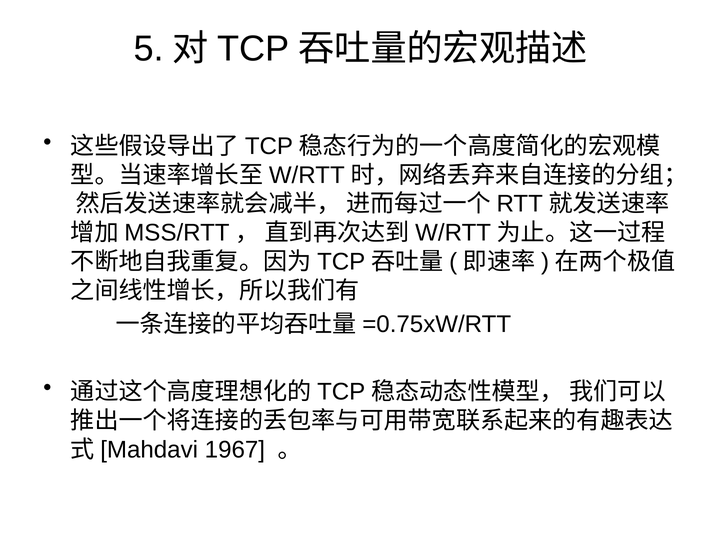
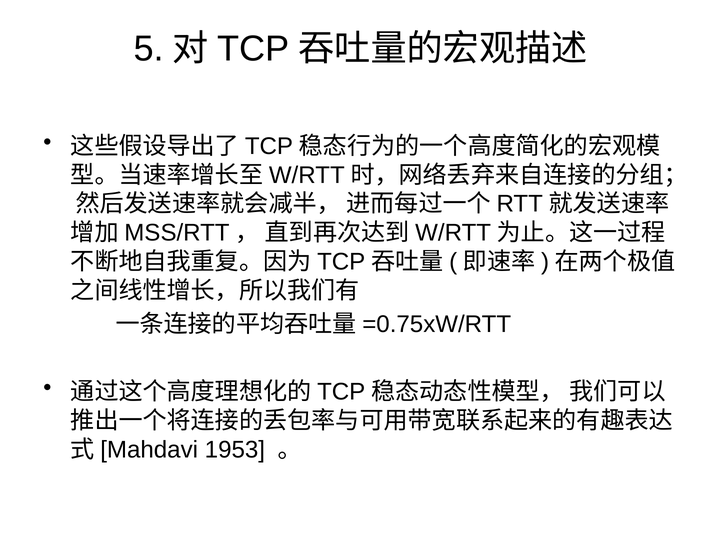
1967: 1967 -> 1953 (235, 450)
